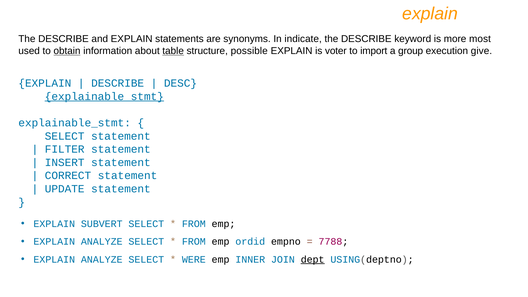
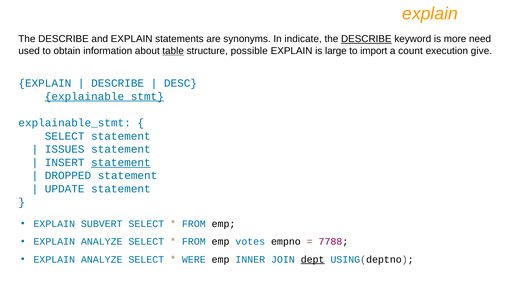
DESCRIBE underline: none -> present (366, 39)
most: most -> need (480, 39)
obtain underline: present -> none (67, 51)
voter: voter -> large (336, 51)
group: group -> count (411, 51)
FILTER: FILTER -> ISSUES (65, 149)
statement underline: none -> present (121, 162)
CORRECT: CORRECT -> DROPPED (68, 176)
ordid: ordid -> votes (250, 242)
